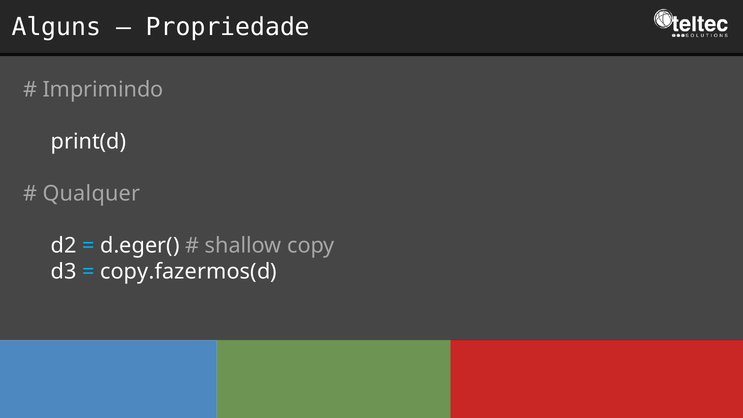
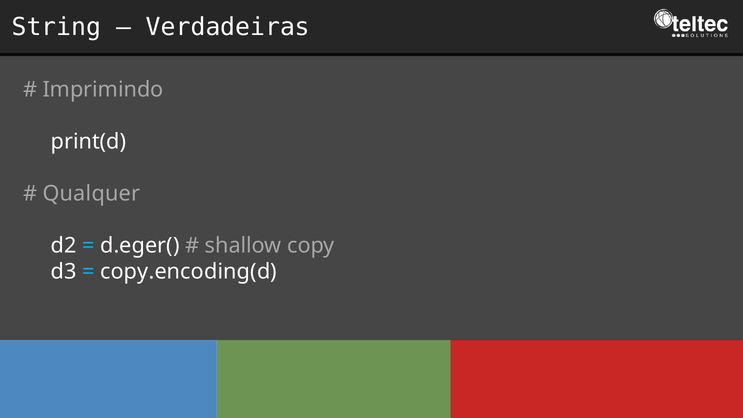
Alguns: Alguns -> String (56, 27)
Propriedade: Propriedade -> Verdadeiras (228, 27)
copy.fazermos(d: copy.fazermos(d -> copy.encoding(d (189, 272)
